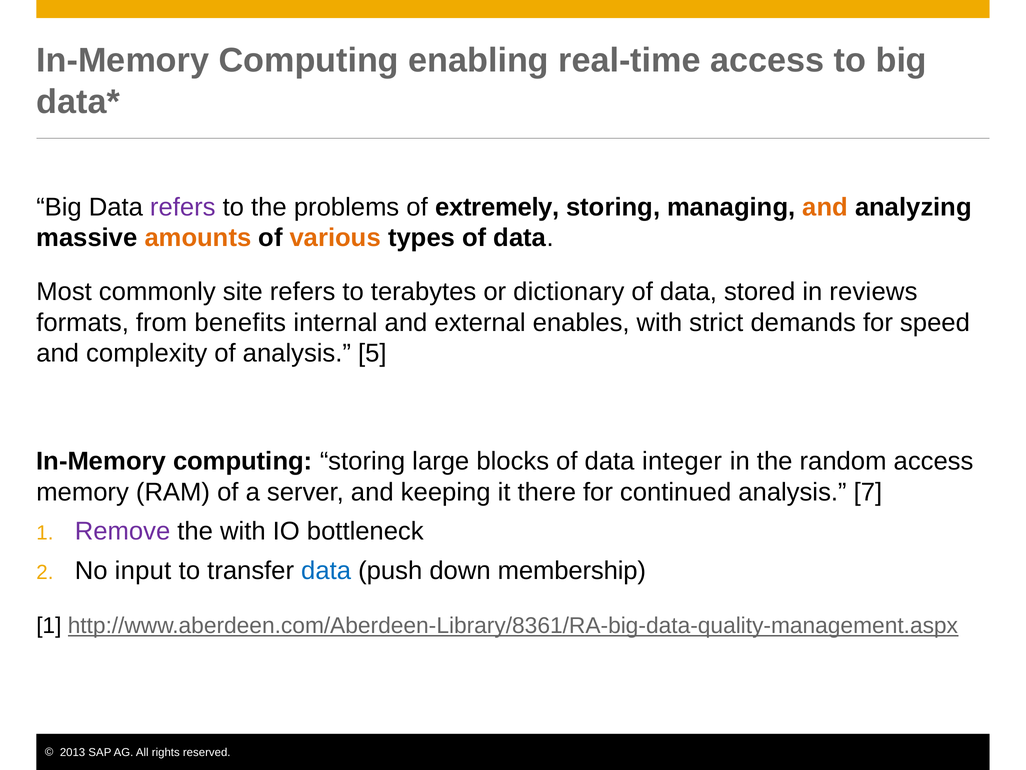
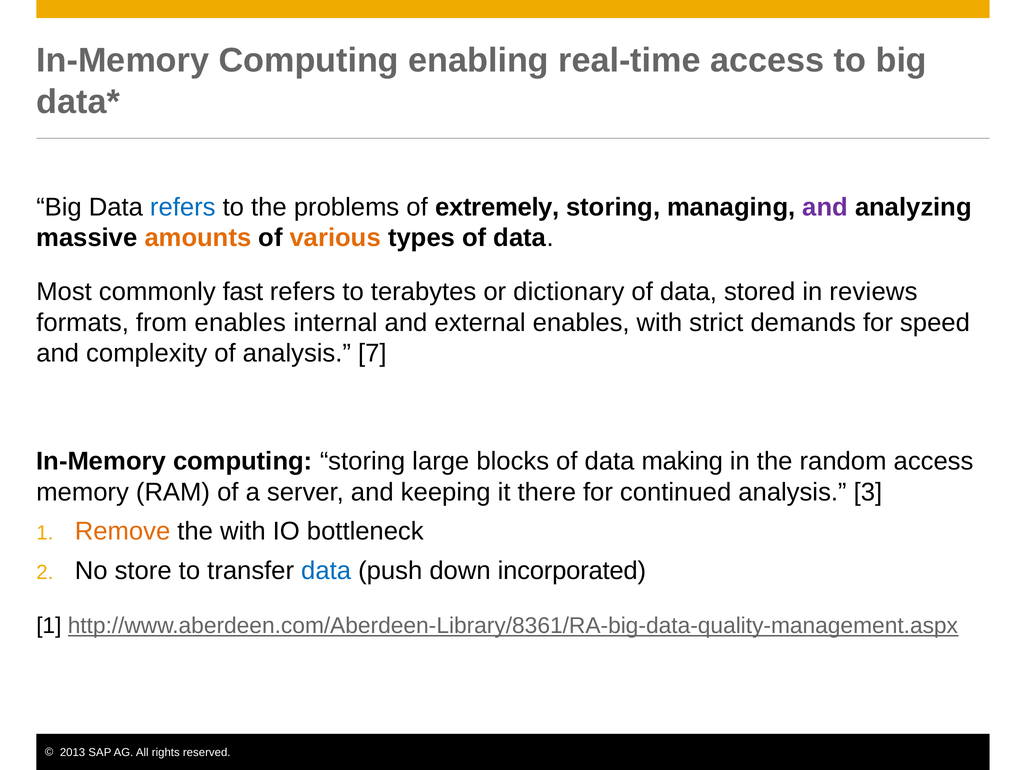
refers colour: purple -> blue (183, 207)
and colour: orange -> purple (825, 207)
site: site -> fast (243, 292)
from benefits: benefits -> enables (240, 322)
5: 5 -> 7 (372, 353)
integer: integer -> making (682, 461)
7: 7 -> 3 (868, 492)
Remove colour: purple -> orange (123, 531)
input: input -> store (143, 570)
membership: membership -> incorporated (572, 570)
